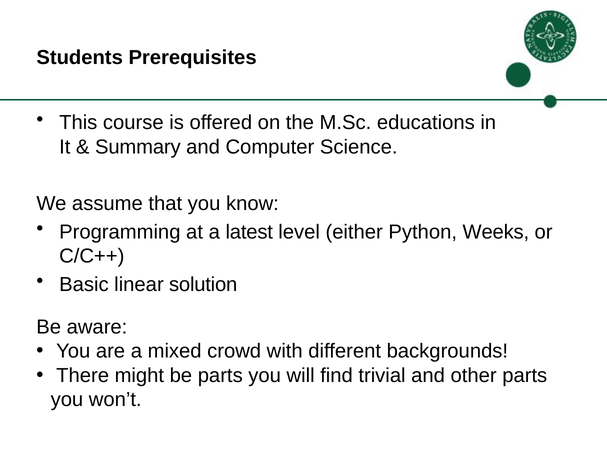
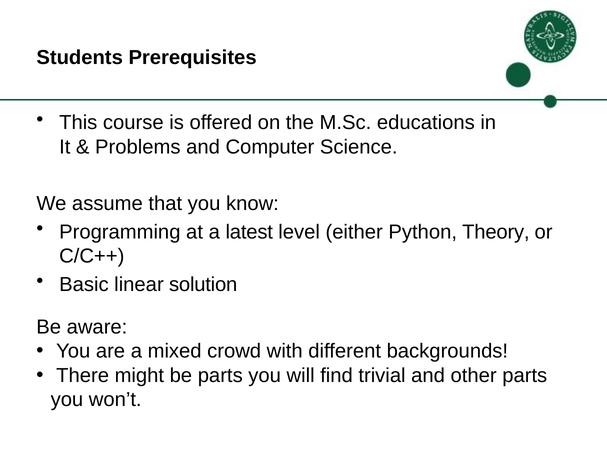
Summary: Summary -> Problems (138, 147)
Weeks: Weeks -> Theory (496, 232)
